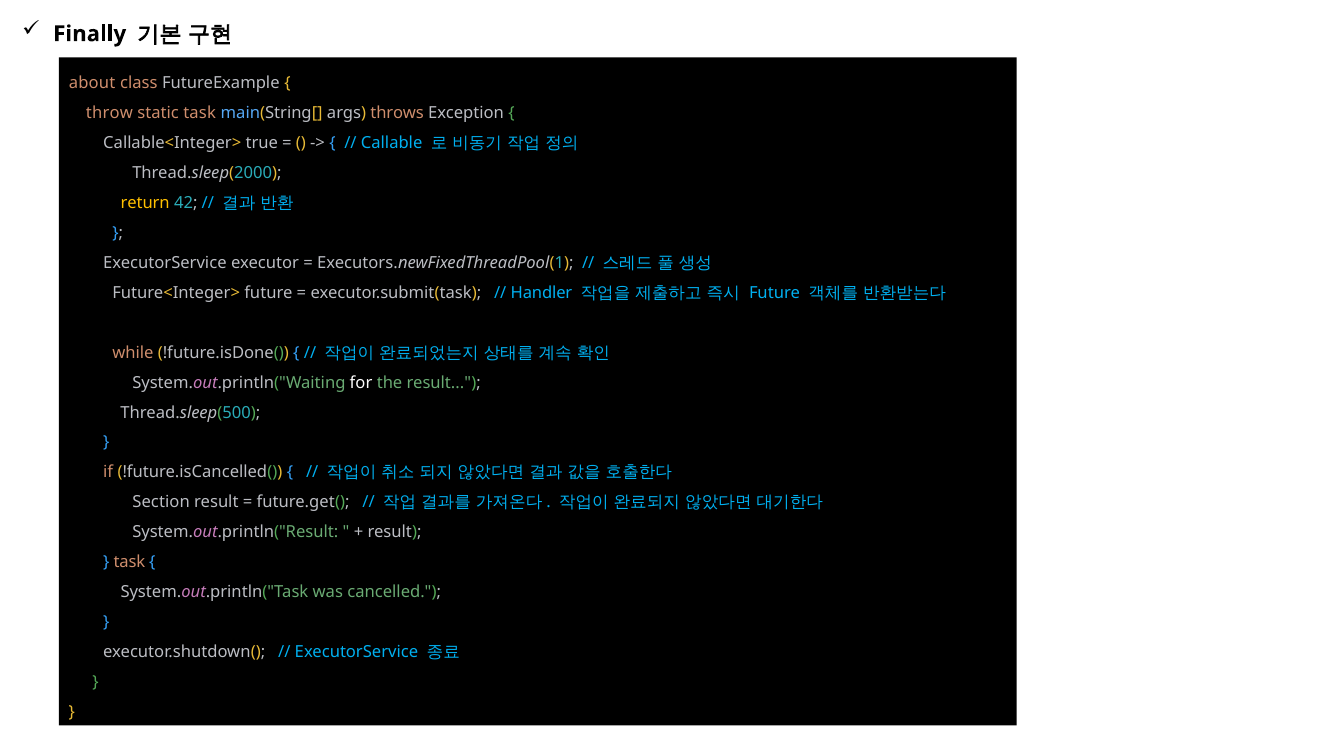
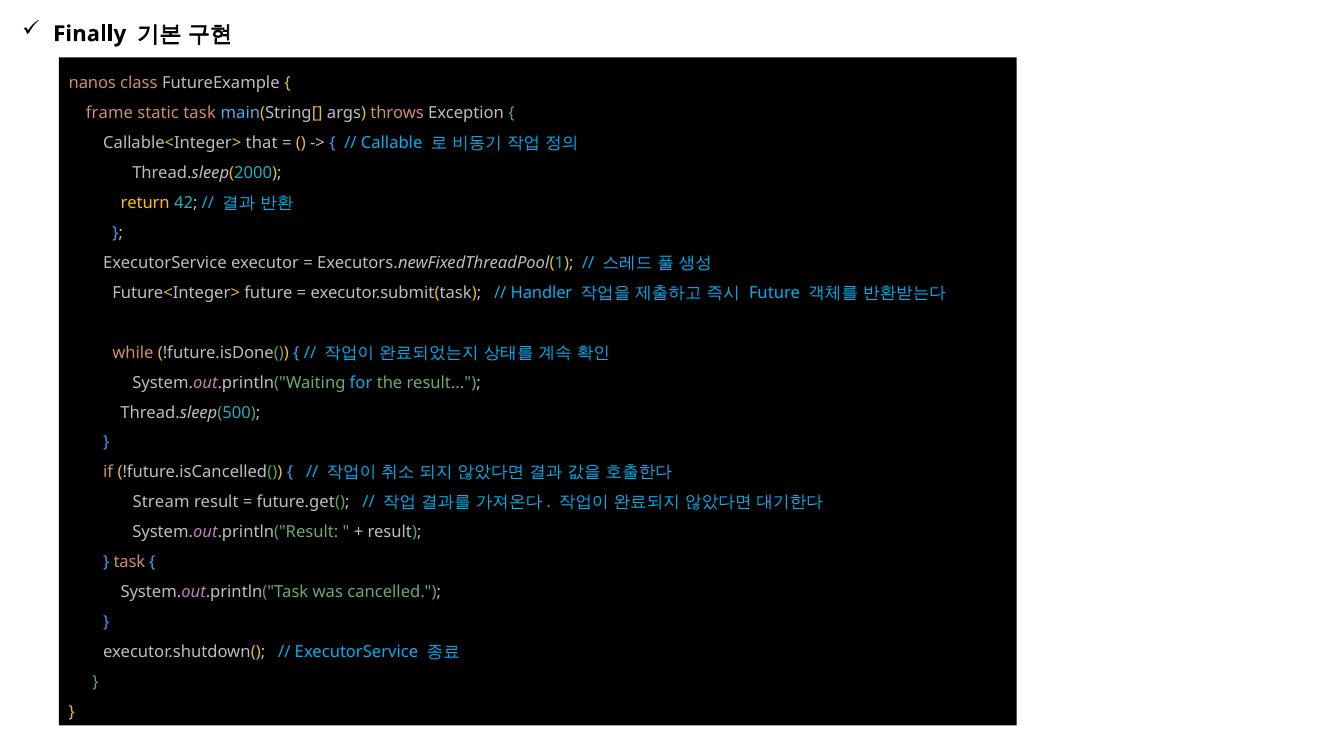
about: about -> nanos (92, 83)
throw: throw -> frame (109, 113)
true: true -> that (262, 143)
for colour: white -> light blue (361, 383)
Section: Section -> Stream (161, 502)
